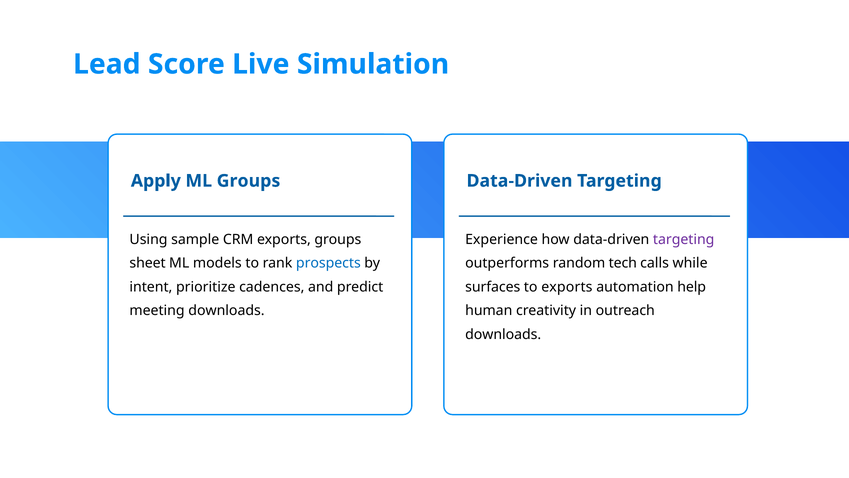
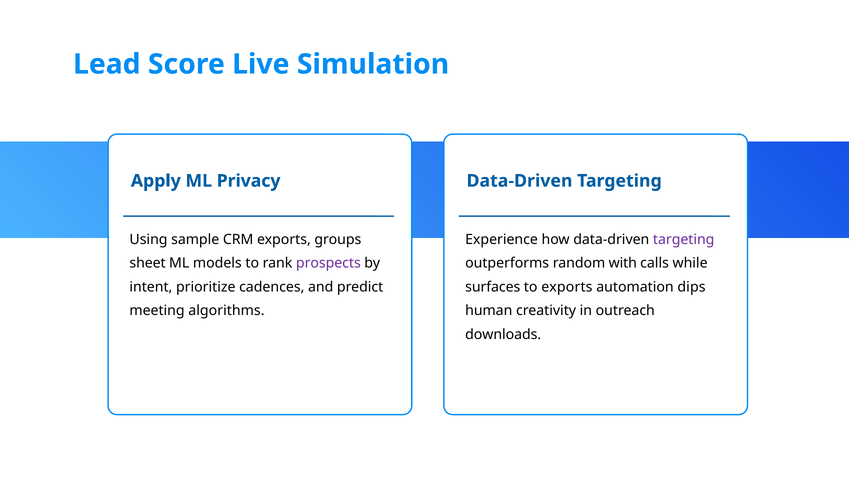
ML Groups: Groups -> Privacy (249, 181)
prospects colour: blue -> purple (328, 263)
tech: tech -> with (623, 263)
help: help -> dips (691, 287)
meeting downloads: downloads -> algorithms (226, 310)
